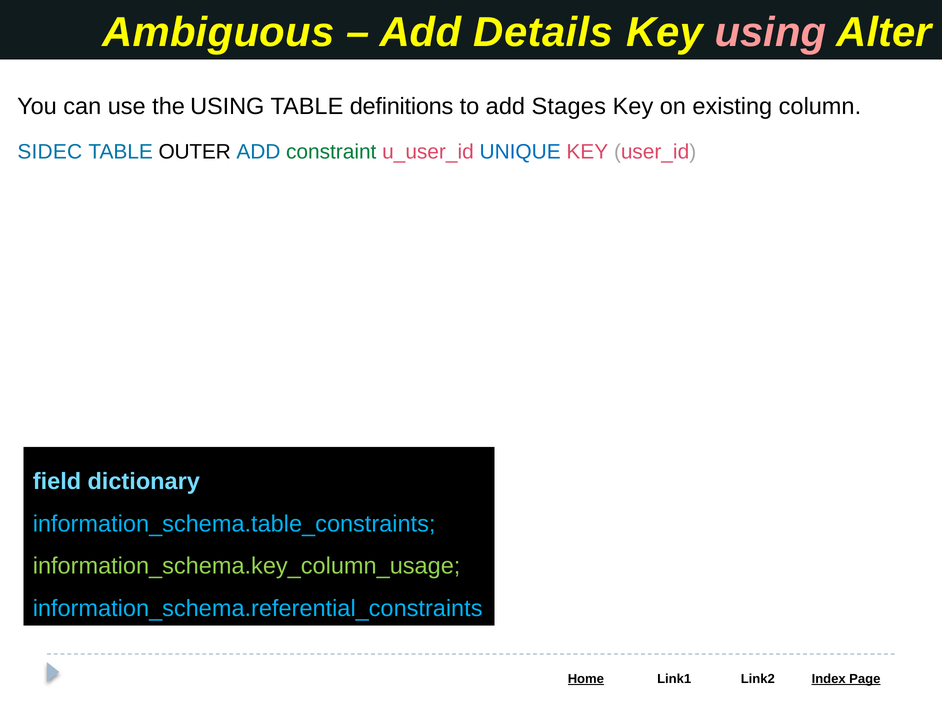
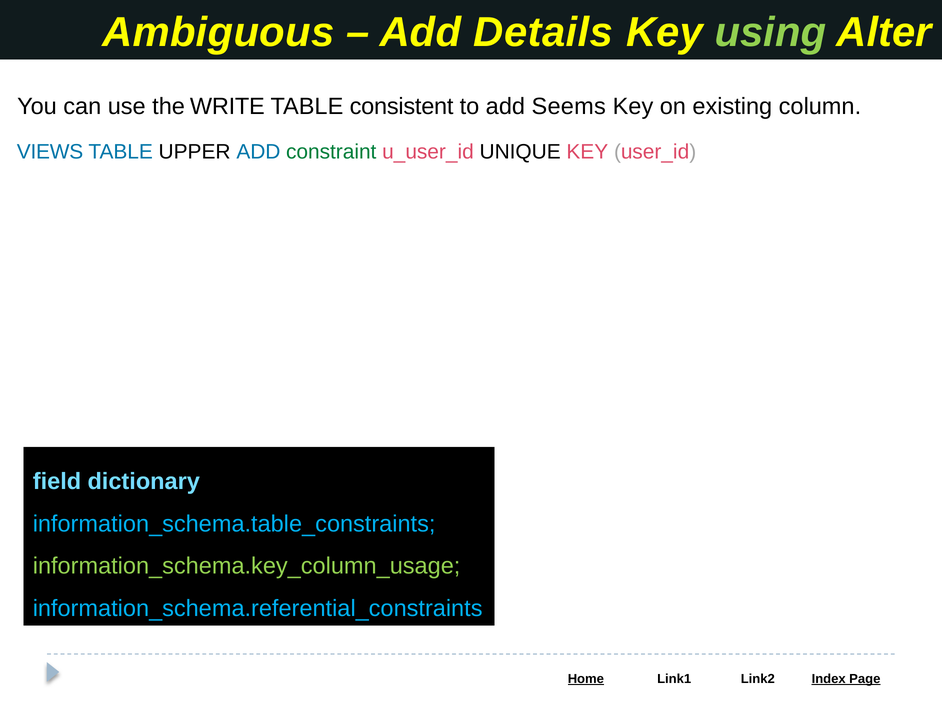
using colour: pink -> light green (770, 33)
the USING: USING -> WRITE (227, 107)
definitions: definitions -> consistent (402, 107)
Stages: Stages -> Seems (569, 107)
SIDEC: SIDEC -> VIEWS (50, 152)
OUTER: OUTER -> UPPER (195, 152)
UNIQUE colour: blue -> black (520, 152)
